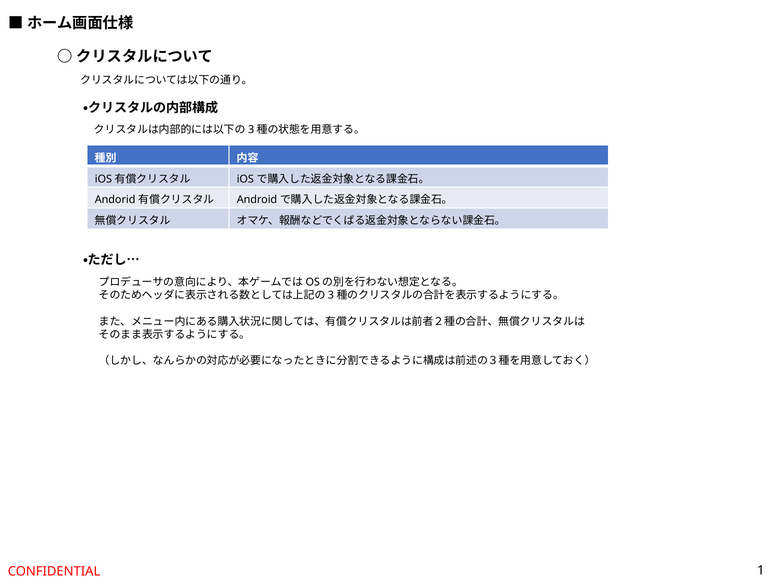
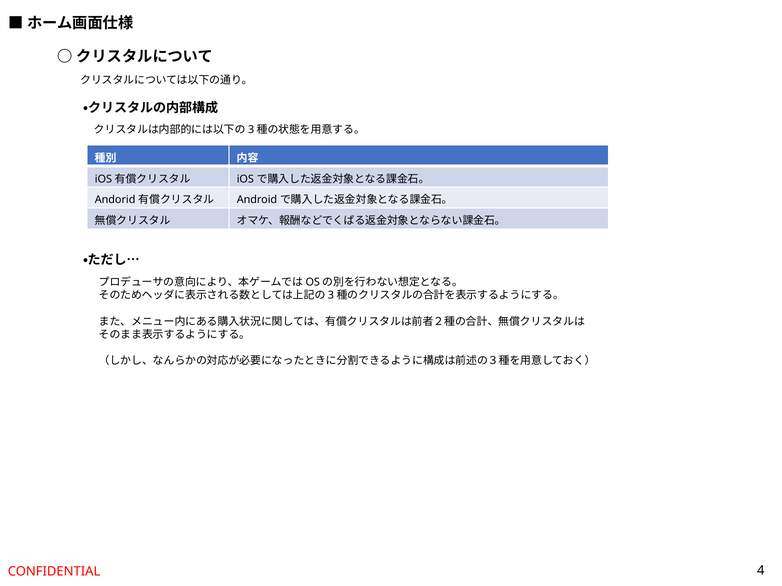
1: 1 -> 4 (761, 571)
